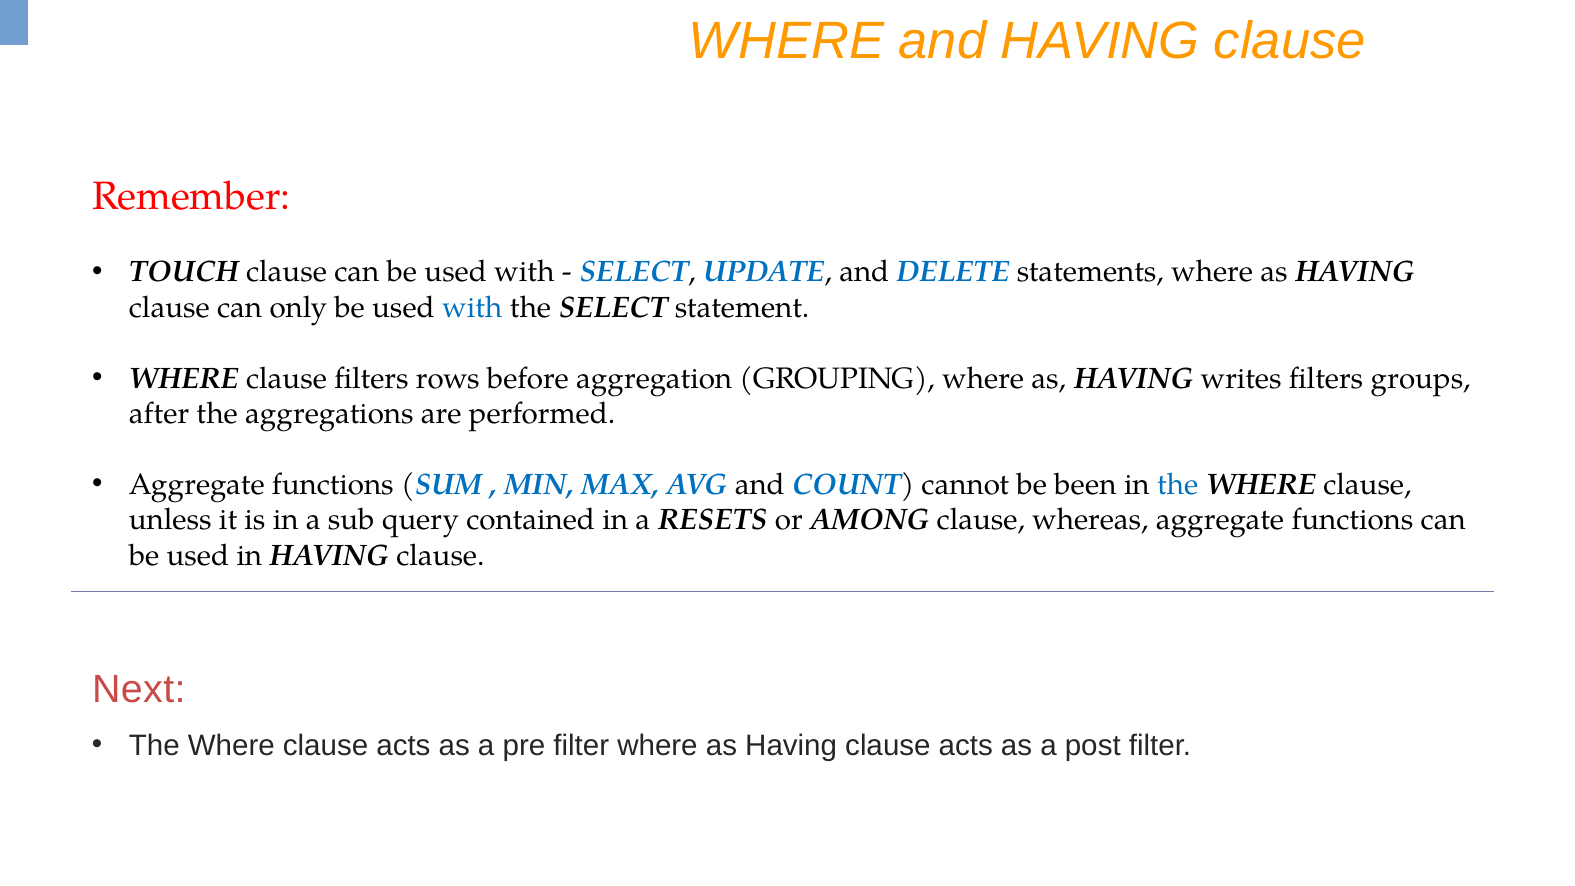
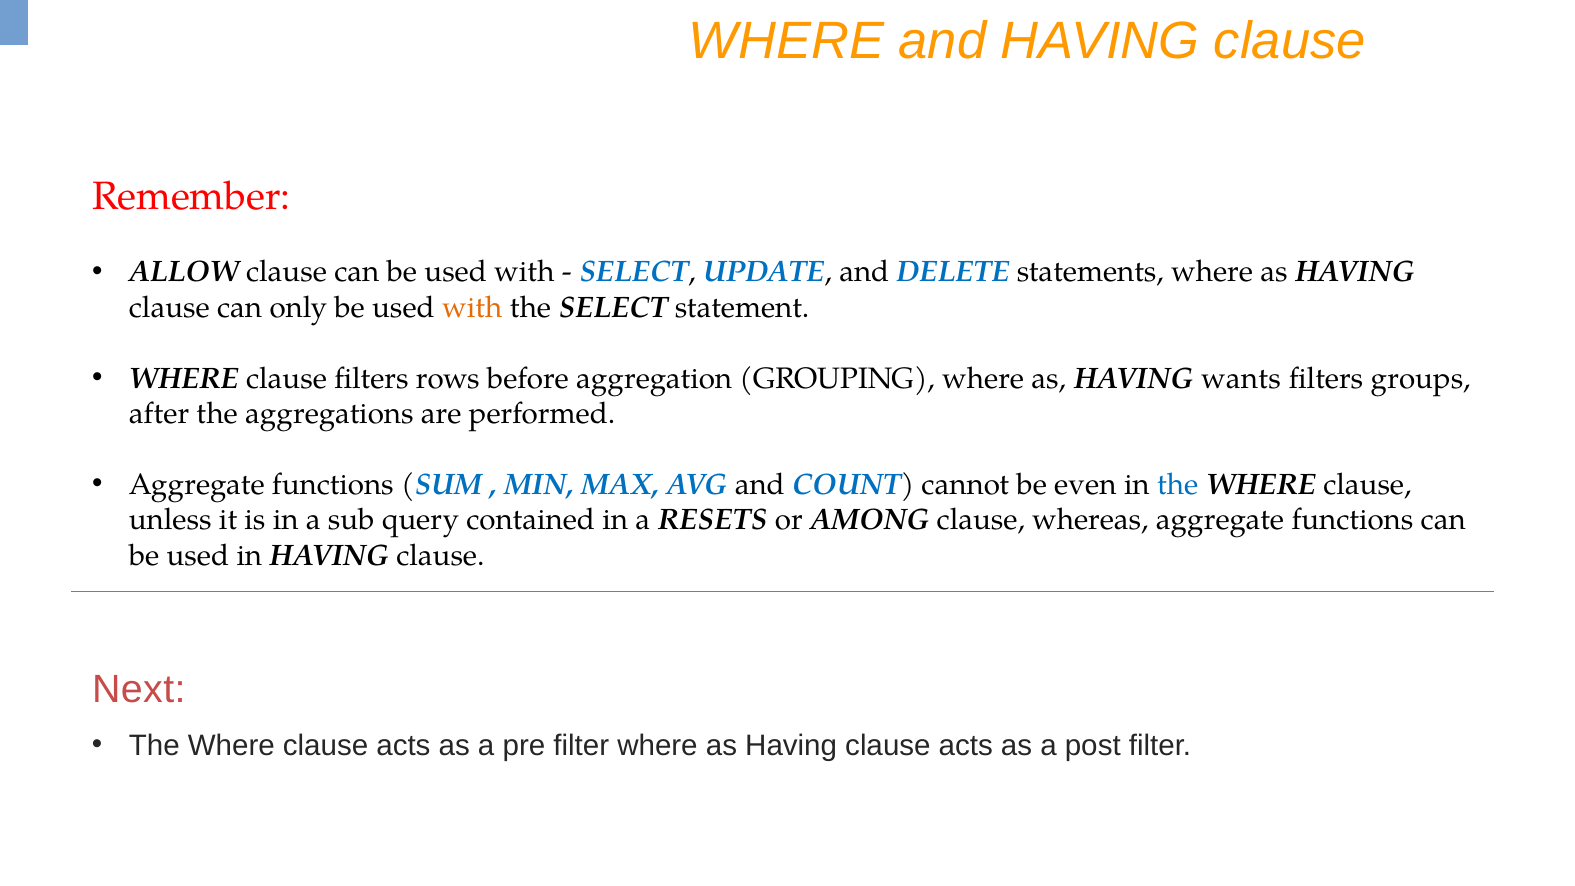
TOUCH: TOUCH -> ALLOW (184, 272)
with colour: blue -> orange (472, 308)
writes: writes -> wants (1241, 378)
been: been -> even (1085, 485)
